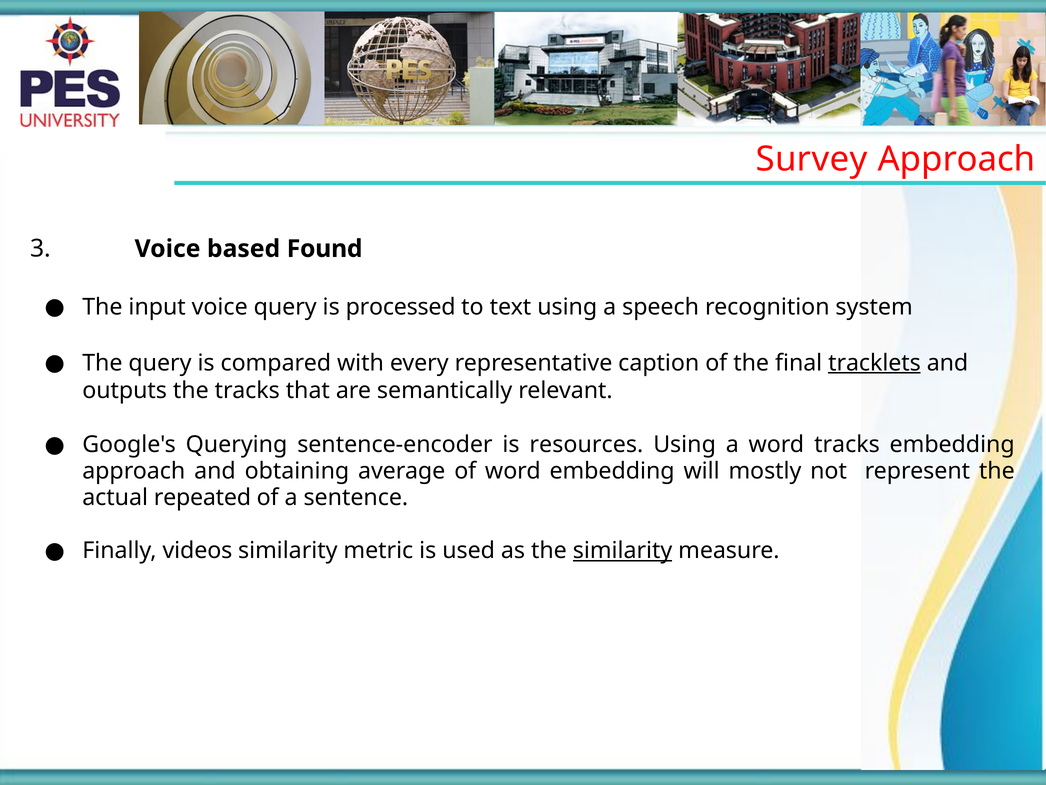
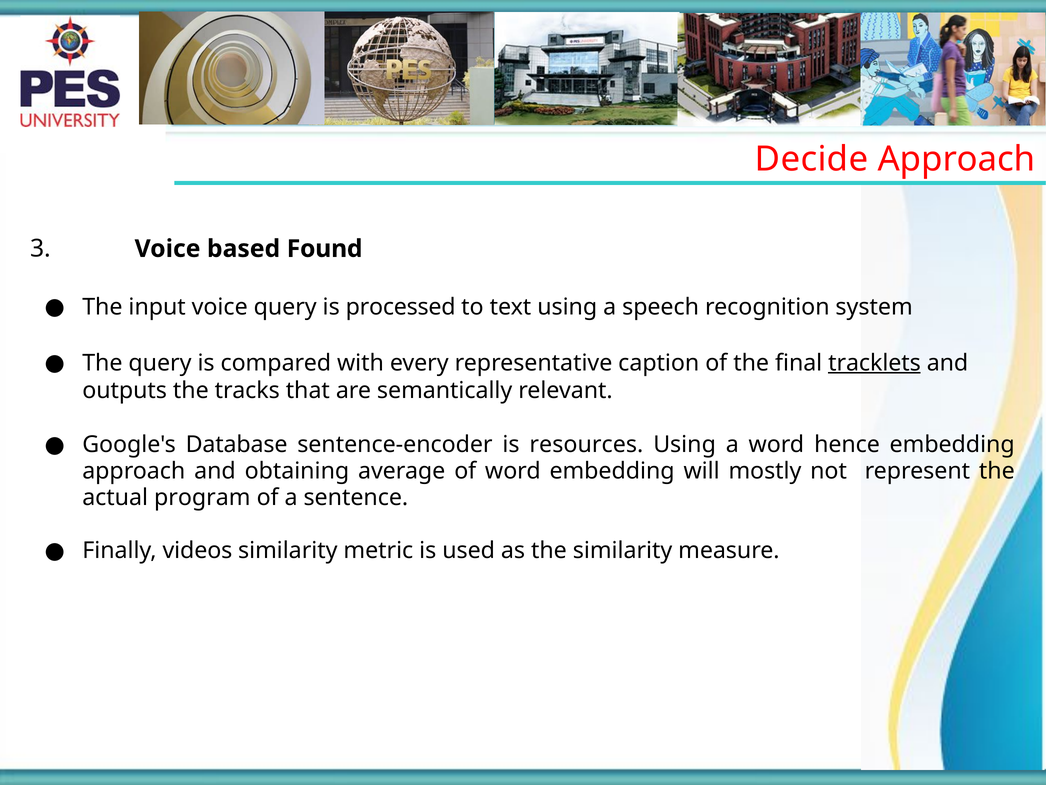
Survey: Survey -> Decide (812, 159)
Querying: Querying -> Database (237, 444)
word tracks: tracks -> hence (847, 444)
repeated: repeated -> program (202, 497)
similarity underline: present -> none (623, 550)
